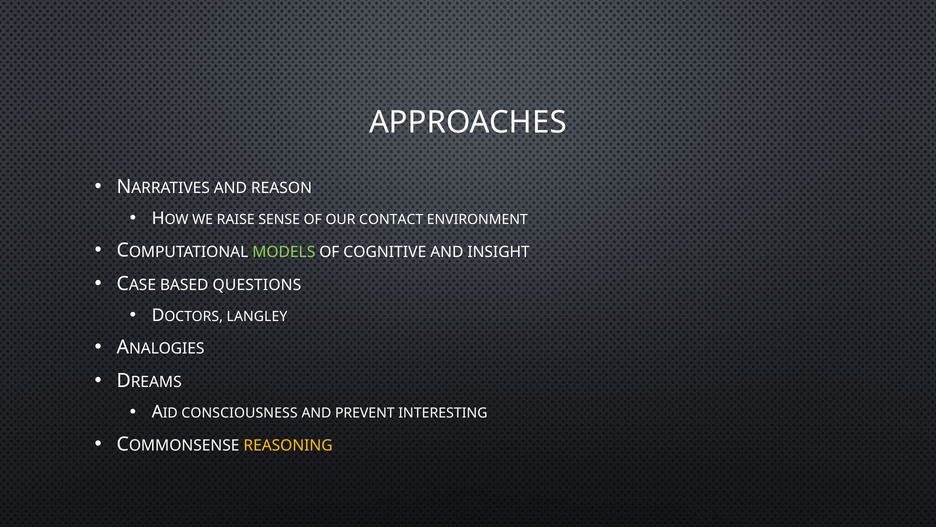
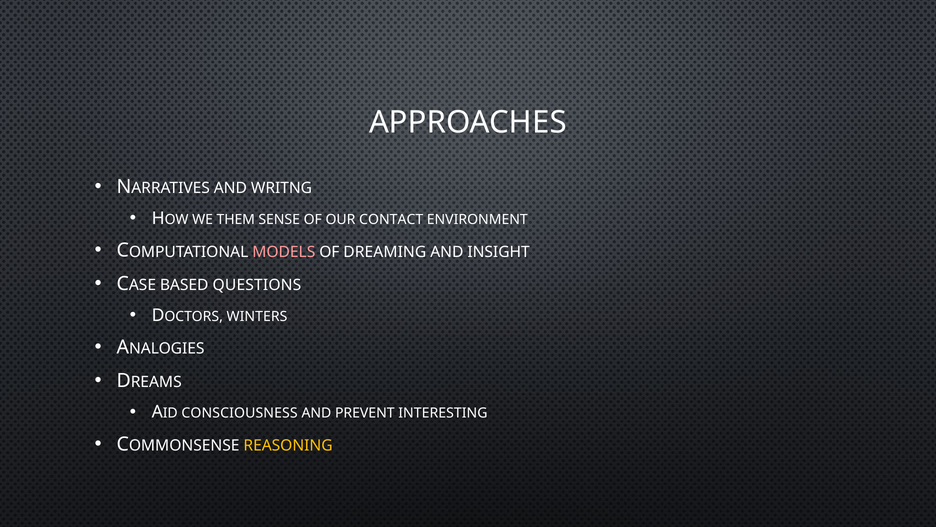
REASON: REASON -> WRITNG (281, 188)
RAISE: RAISE -> THEM (236, 219)
MODELS colour: light green -> pink (284, 252)
COGNITIVE: COGNITIVE -> DREAMING (385, 252)
LANGLEY: LANGLEY -> WINTERS (257, 316)
